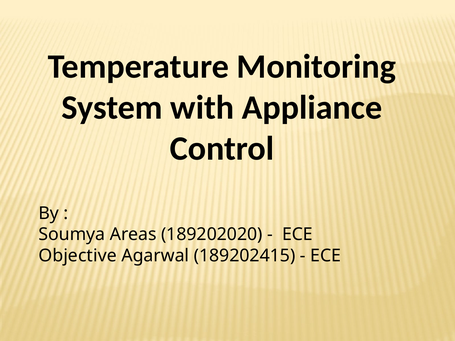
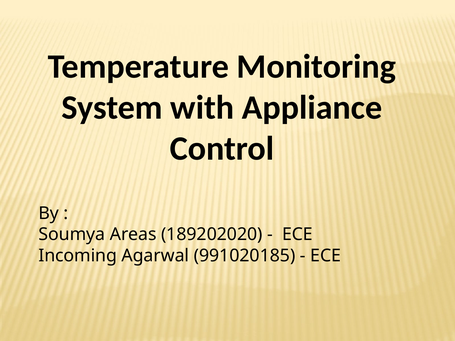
Objective: Objective -> Incoming (78, 256)
189202415: 189202415 -> 991020185 (245, 256)
